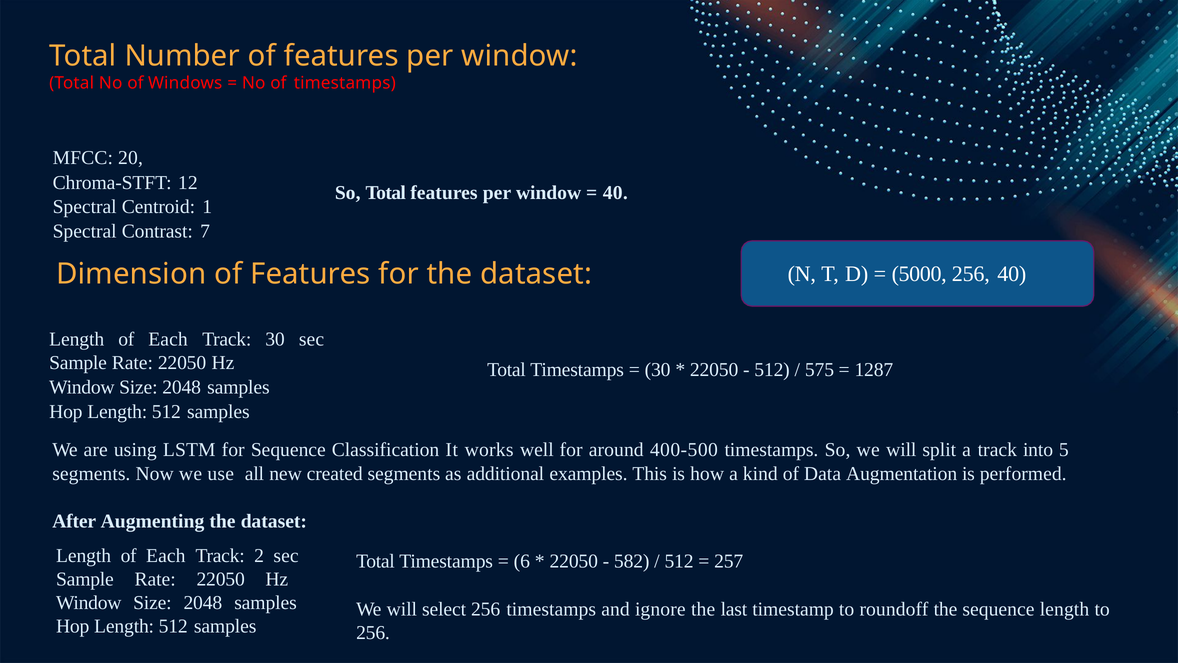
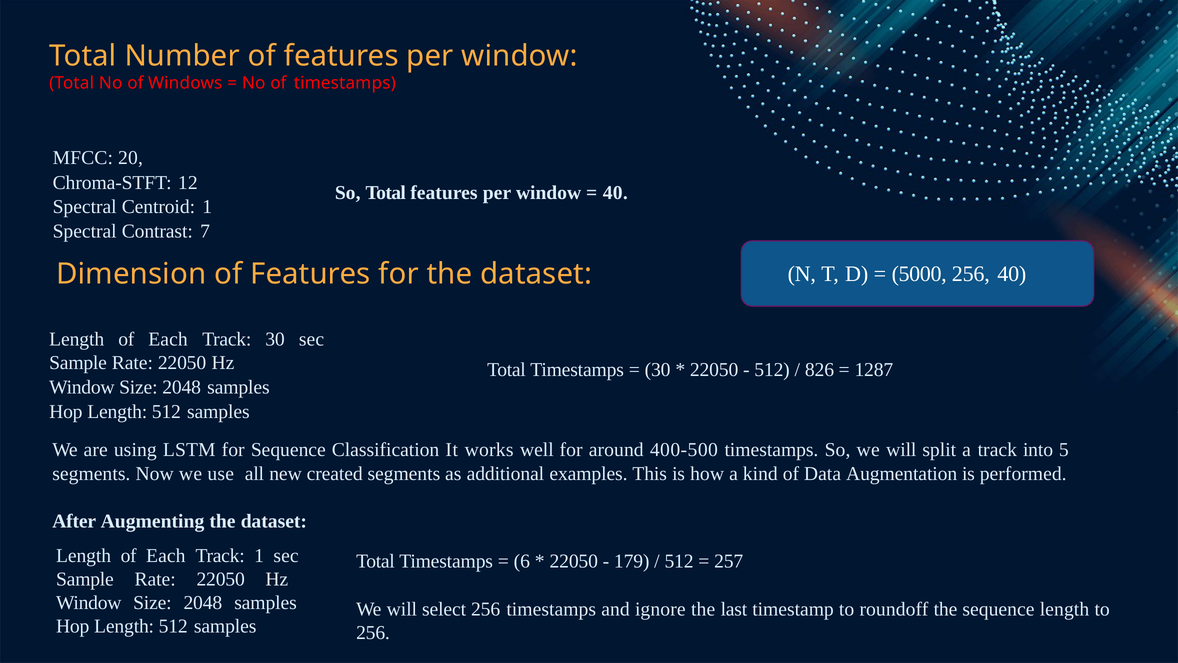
575: 575 -> 826 (819, 370)
Track 2: 2 -> 1 (259, 555)
582: 582 -> 179 (632, 561)
